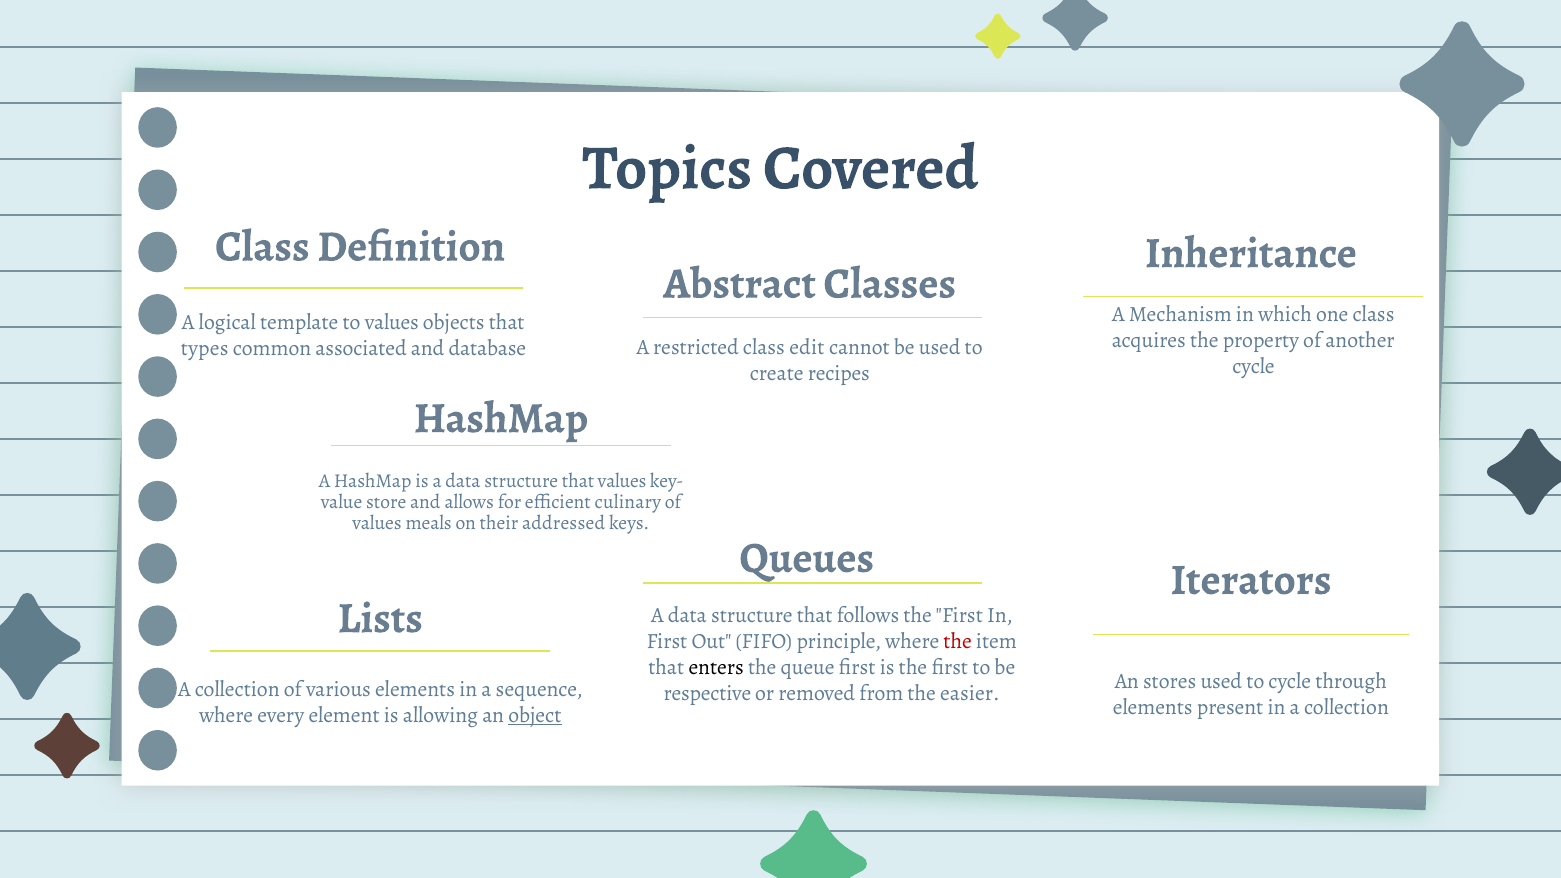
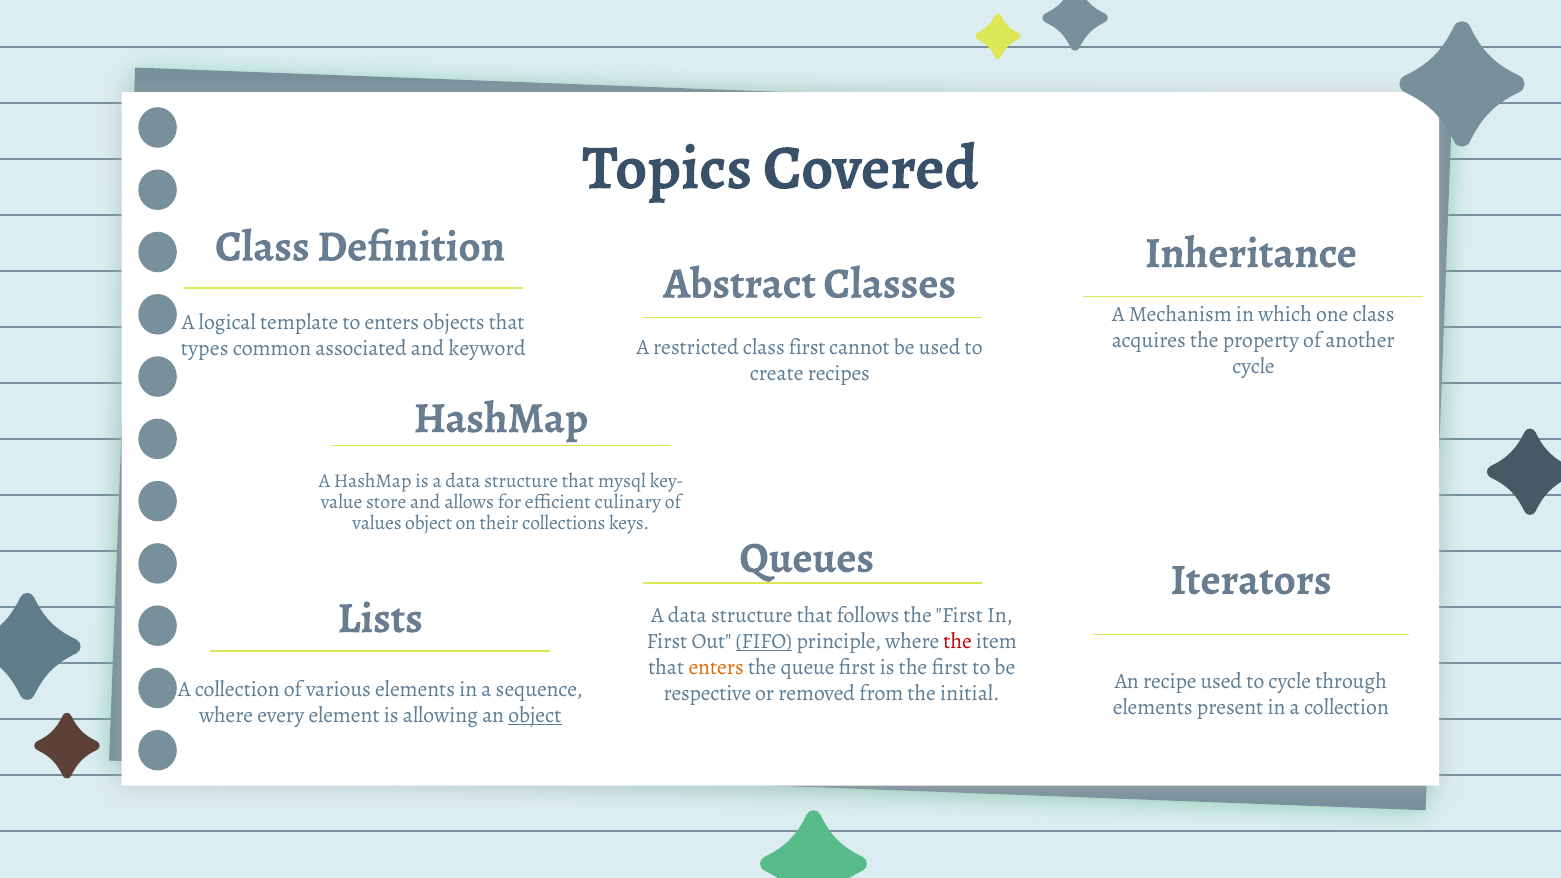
to values: values -> enters (392, 322)
class edit: edit -> first (807, 348)
database: database -> keyword (487, 349)
that values: values -> mysql (622, 481)
values meals: meals -> object (429, 523)
addressed: addressed -> collections (564, 523)
FIFO underline: none -> present (764, 641)
enters colour: black -> orange (716, 667)
stores: stores -> recipe (1170, 681)
easier: easier -> initial (970, 694)
